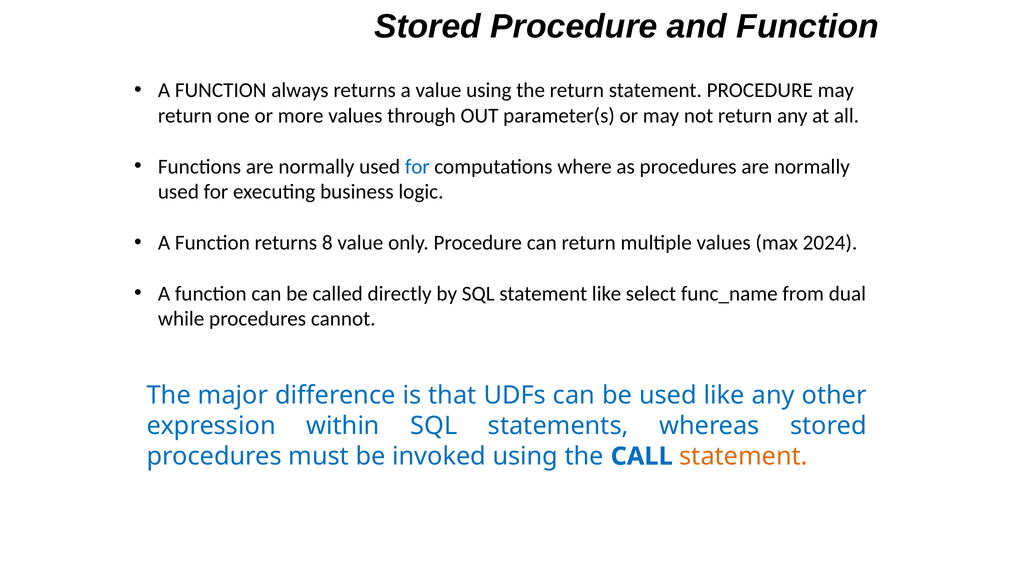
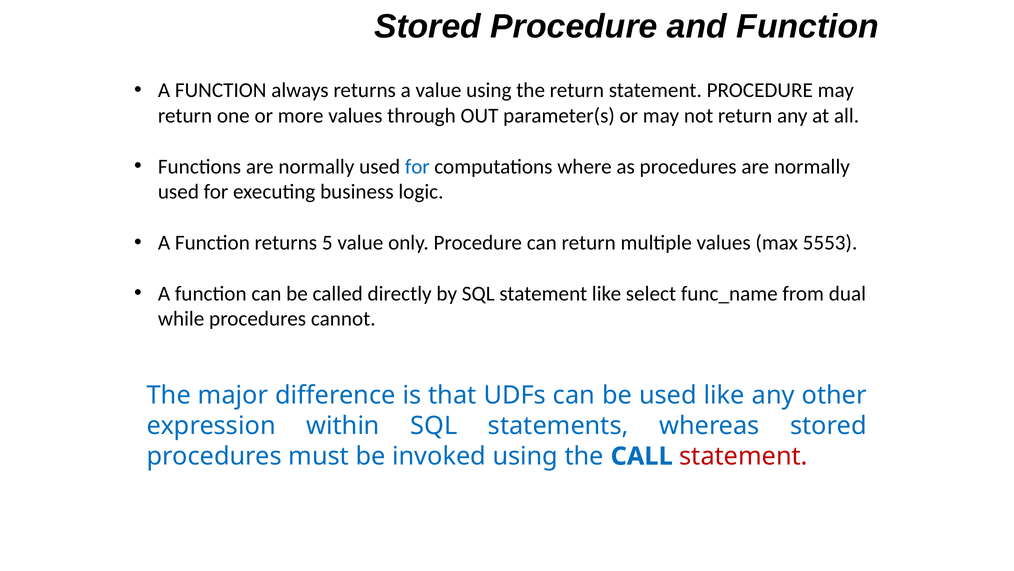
8: 8 -> 5 (327, 243)
2024: 2024 -> 5553 (830, 243)
statement colour: orange -> red (744, 456)
